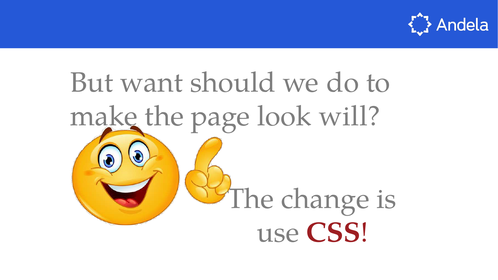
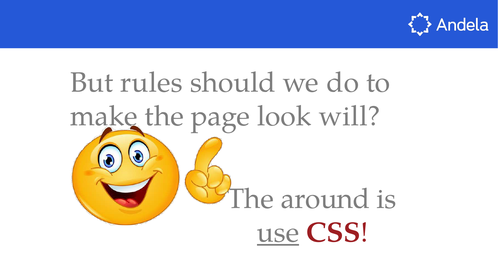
want: want -> rules (152, 83)
change: change -> around (325, 199)
use underline: none -> present (278, 233)
